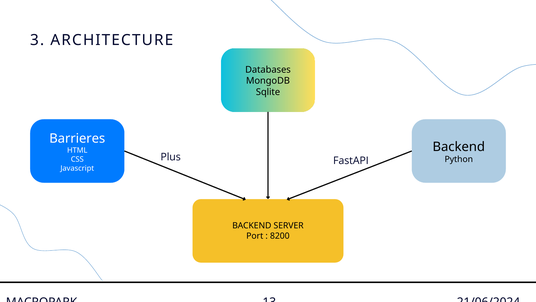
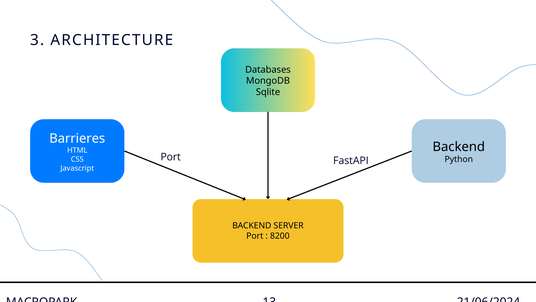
Plus: Plus -> Port (171, 157)
